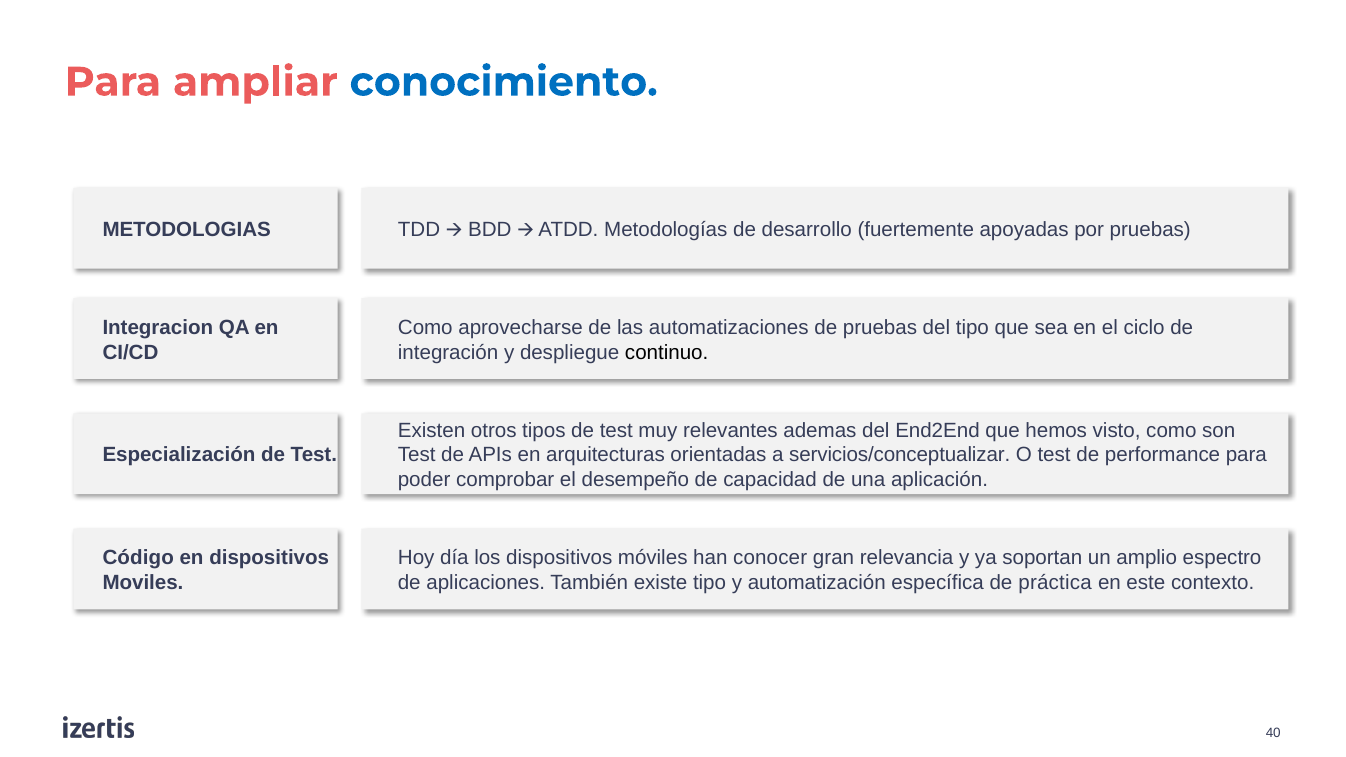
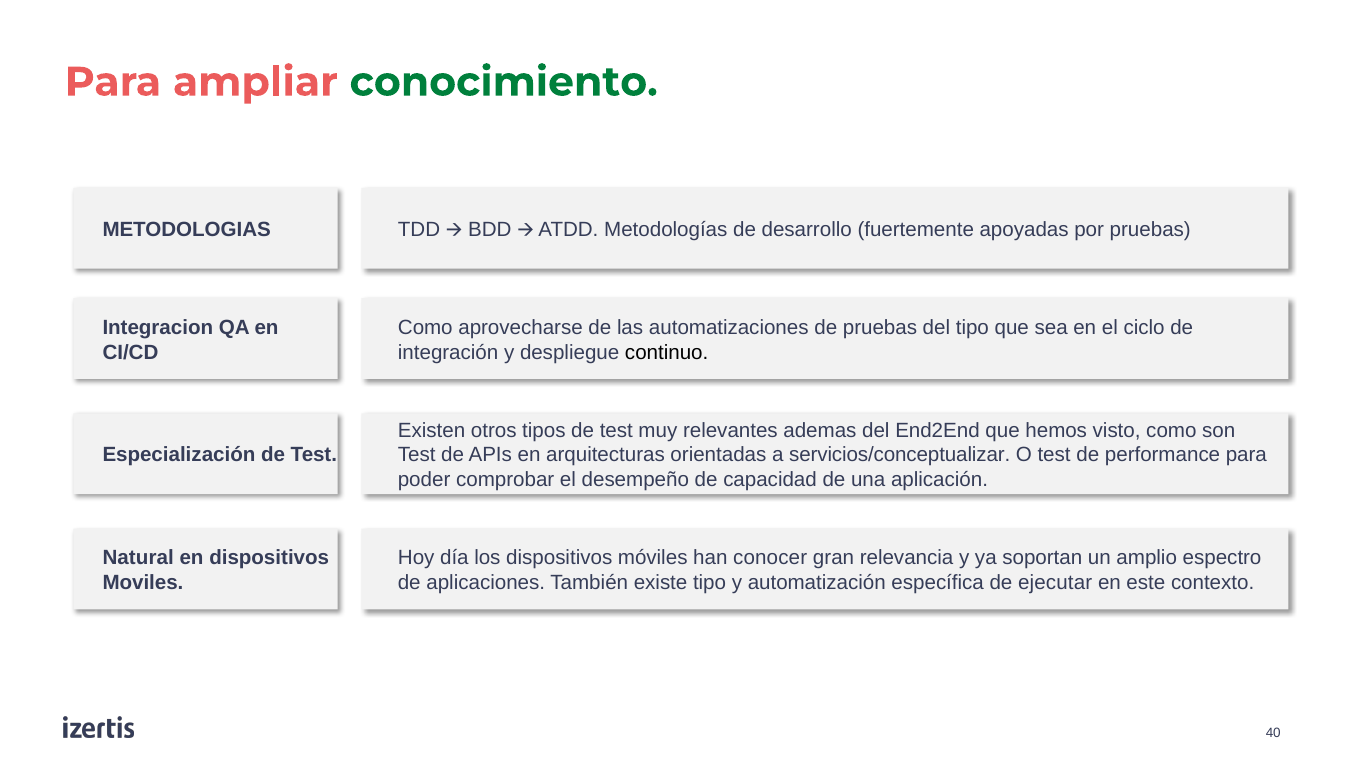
conocimiento colour: blue -> green (504, 82)
Código: Código -> Natural (138, 558)
práctica: práctica -> ejecutar (1055, 583)
